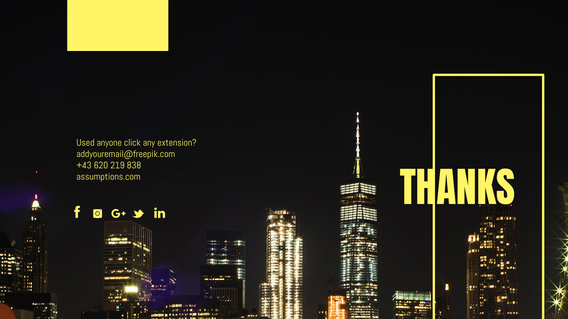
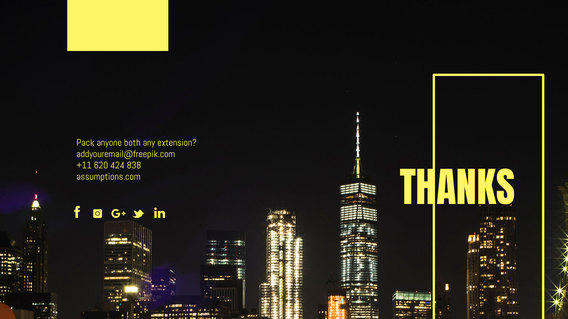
Used: Used -> Pack (85, 143)
click: click -> both (132, 143)
+43: +43 -> +11 (84, 166)
219: 219 -> 424 (117, 166)
